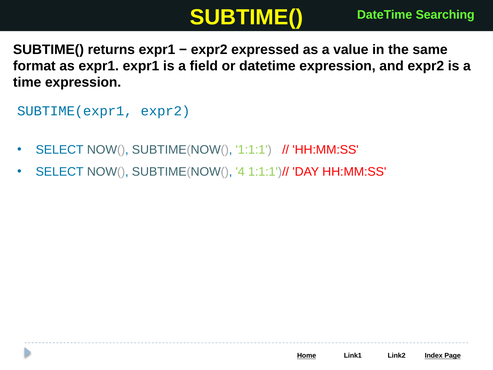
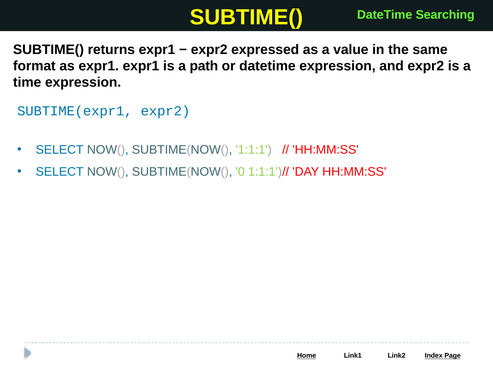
field: field -> path (204, 66)
4: 4 -> 0 (240, 172)
